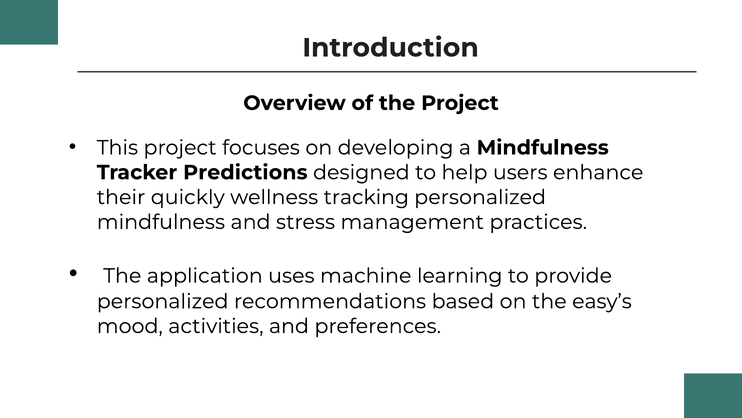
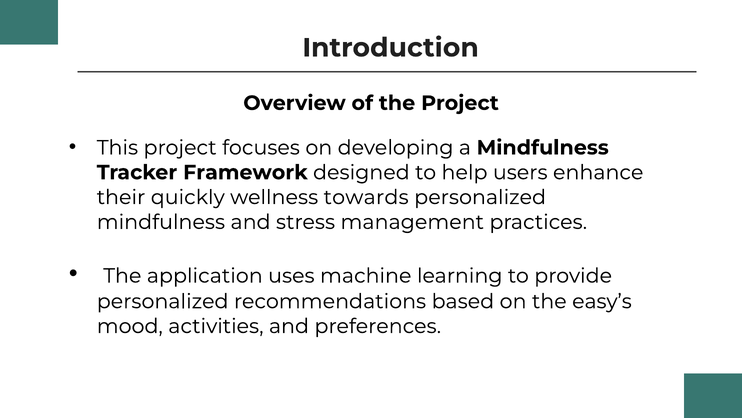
Predictions: Predictions -> Framework (245, 172)
tracking: tracking -> towards (366, 197)
